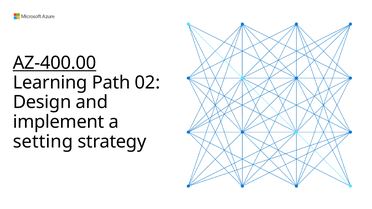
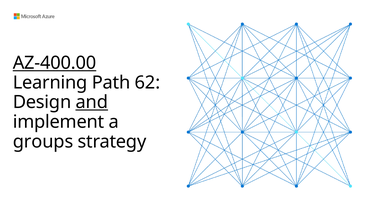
02: 02 -> 62 (147, 83)
and underline: none -> present (92, 102)
setting: setting -> groups (43, 142)
